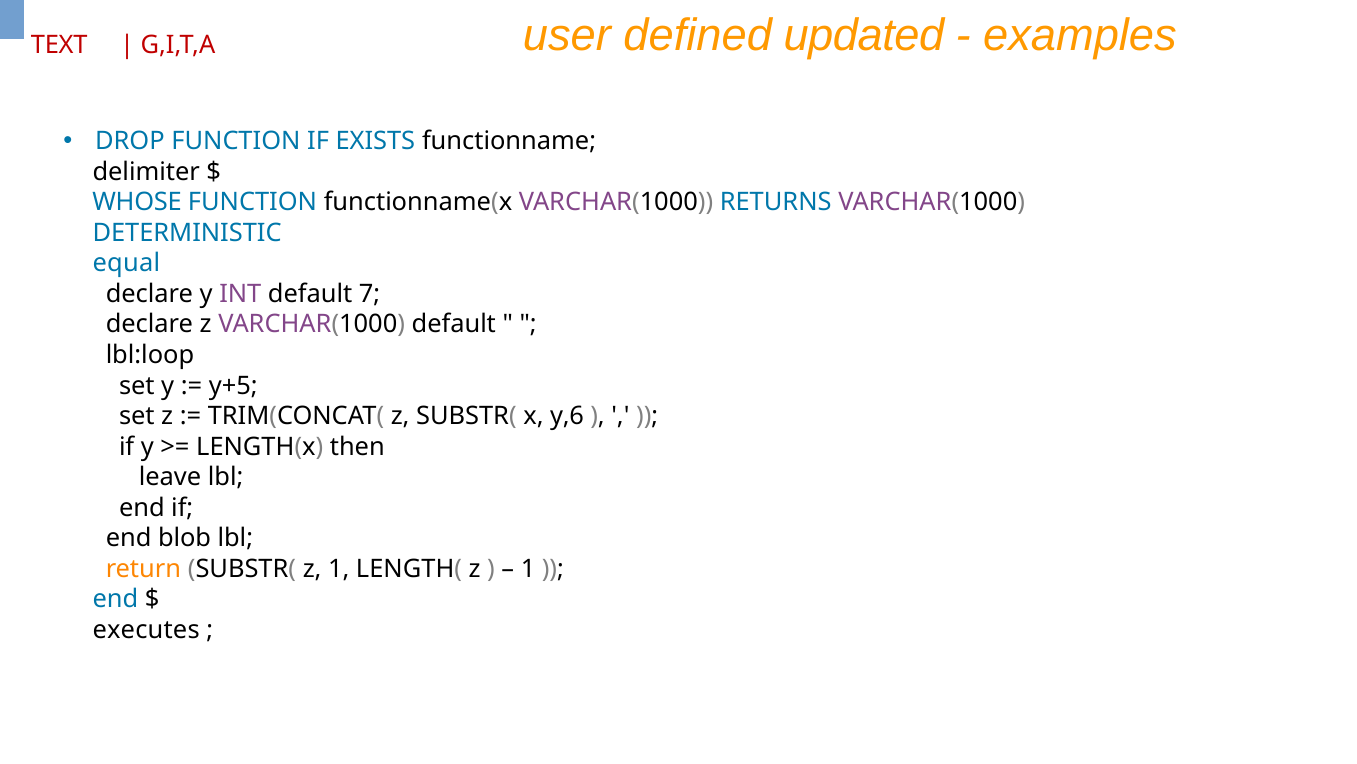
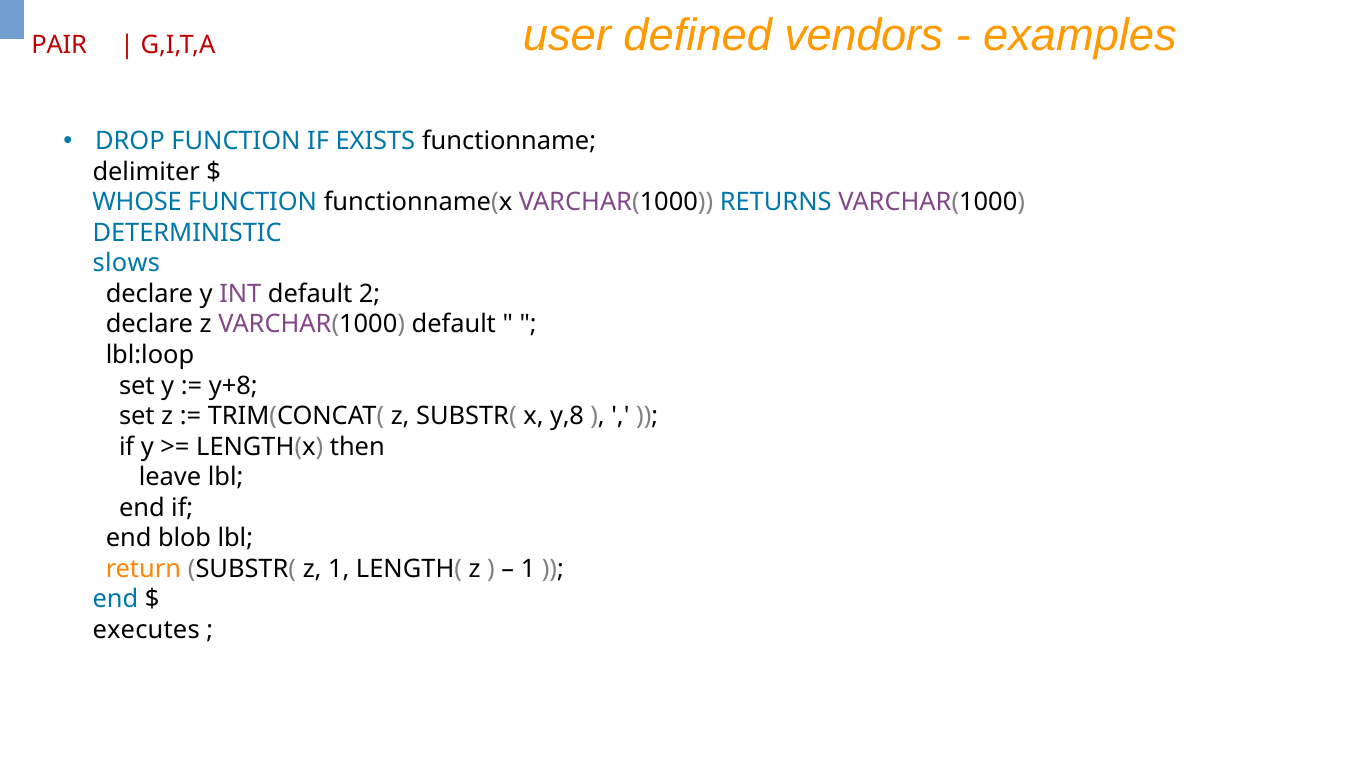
updated: updated -> vendors (864, 35)
TEXT: TEXT -> PAIR (59, 45)
equal: equal -> slows (126, 263)
7: 7 -> 2 (370, 294)
y+5: y+5 -> y+8 (233, 385)
y,6: y,6 -> y,8 (567, 416)
